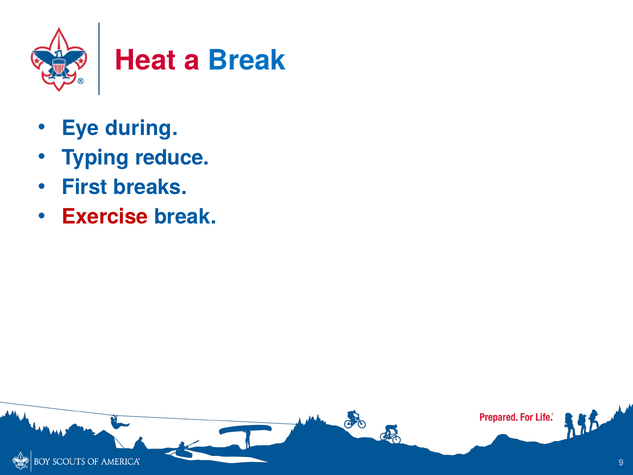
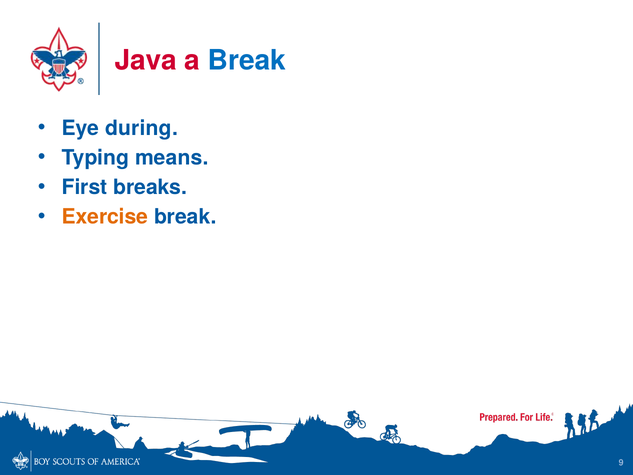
Heat: Heat -> Java (146, 61)
reduce: reduce -> means (172, 158)
Exercise colour: red -> orange (105, 217)
